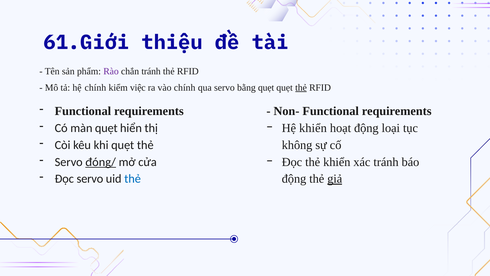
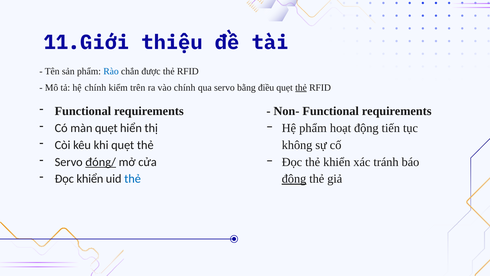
61.Giới: 61.Giới -> 11.Giới (86, 42)
Rào colour: purple -> blue (111, 71)
chắn tránh: tránh -> được (151, 71)
việc: việc -> trên (138, 87)
bằng quẹt: quẹt -> điều (266, 87)
Hệ khiển: khiển -> phẩm (313, 128)
loại: loại -> tiến (391, 128)
Đọc servo: servo -> khiển (90, 179)
động underline: none -> present (294, 179)
giả underline: present -> none (335, 179)
